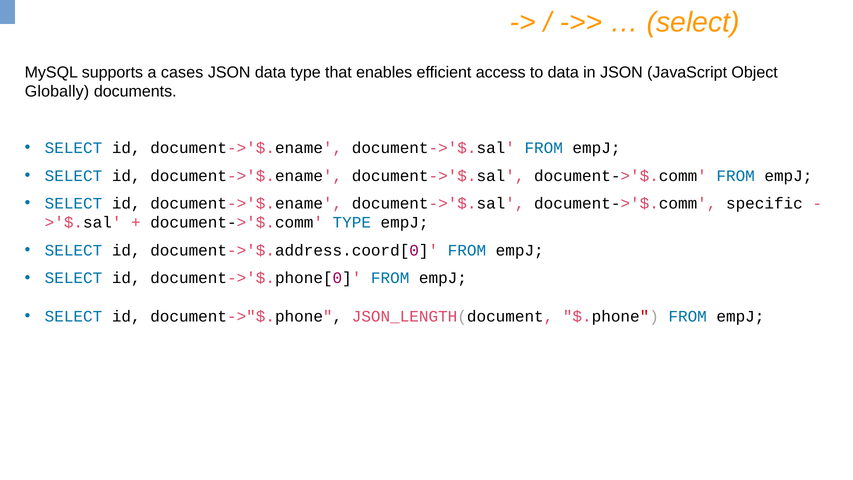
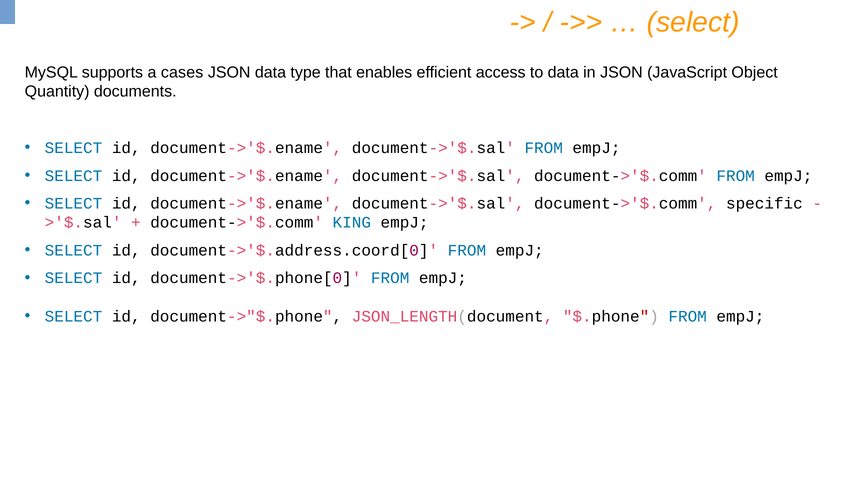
Globally: Globally -> Quantity (57, 92)
document->'$.comm TYPE: TYPE -> KING (352, 223)
